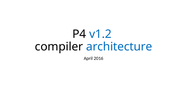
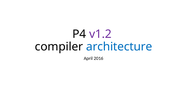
v1.2 colour: blue -> purple (100, 34)
